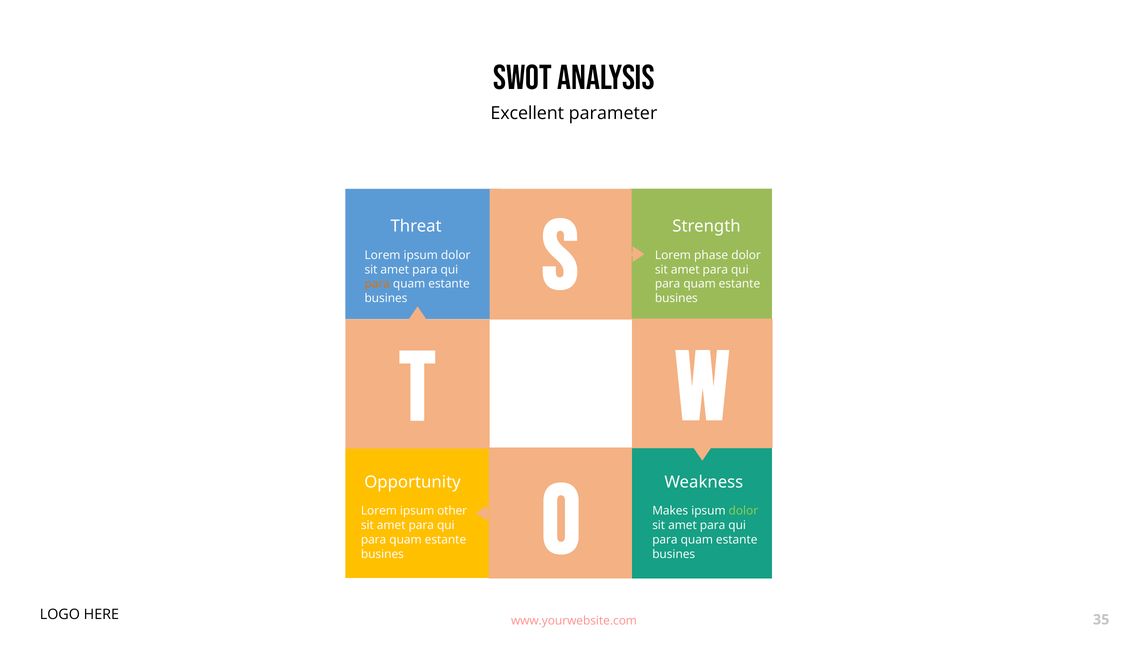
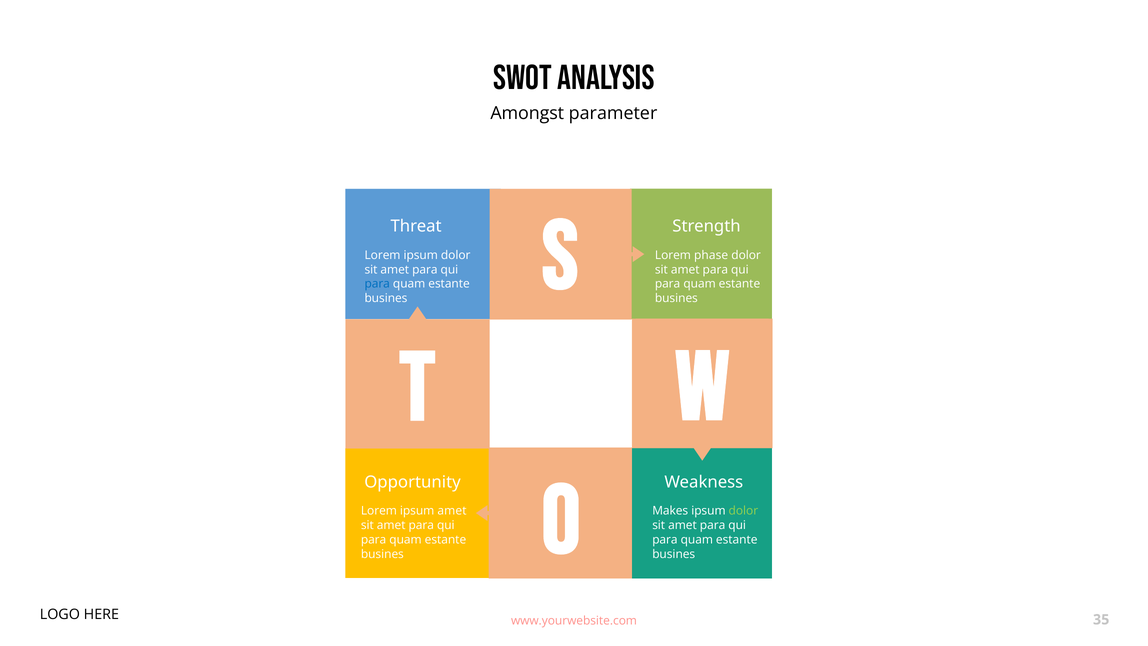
Excellent: Excellent -> Amongst (527, 113)
para colour: orange -> blue (377, 284)
ipsum other: other -> amet (452, 511)
